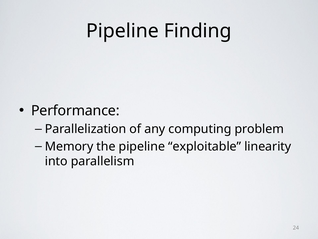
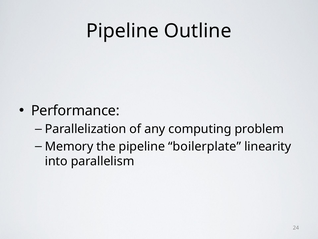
Finding: Finding -> Outline (198, 31)
exploitable: exploitable -> boilerplate (205, 146)
